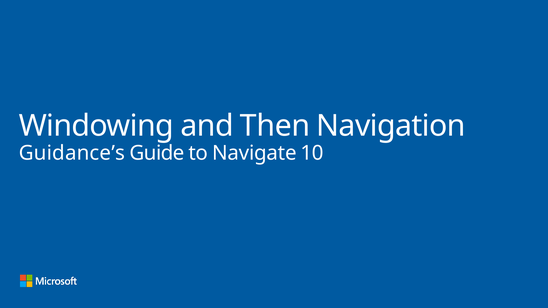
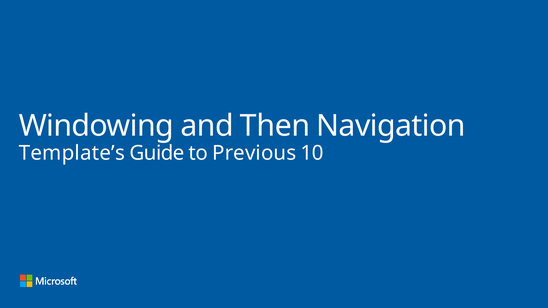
Guidance’s: Guidance’s -> Template’s (72, 153)
Navigate: Navigate -> Previous (254, 153)
